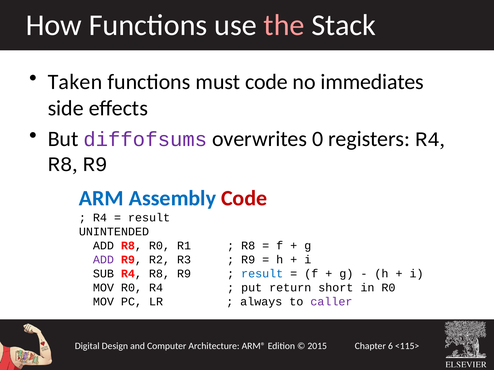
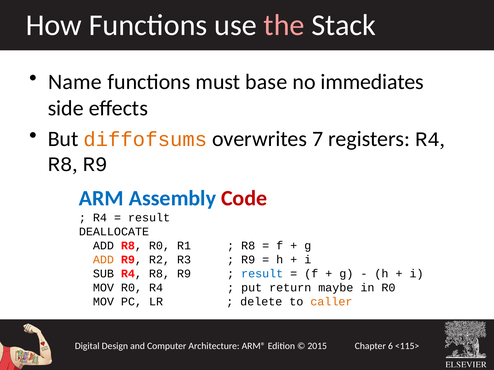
Taken: Taken -> Name (75, 82)
must code: code -> base (266, 82)
diffofsums colour: purple -> orange (145, 140)
0: 0 -> 7 (318, 139)
UNINTENDED: UNINTENDED -> DEALLOCATE (114, 232)
ADD colour: purple -> orange (103, 260)
short: short -> maybe (336, 288)
always: always -> delete (261, 302)
caller colour: purple -> orange (331, 302)
